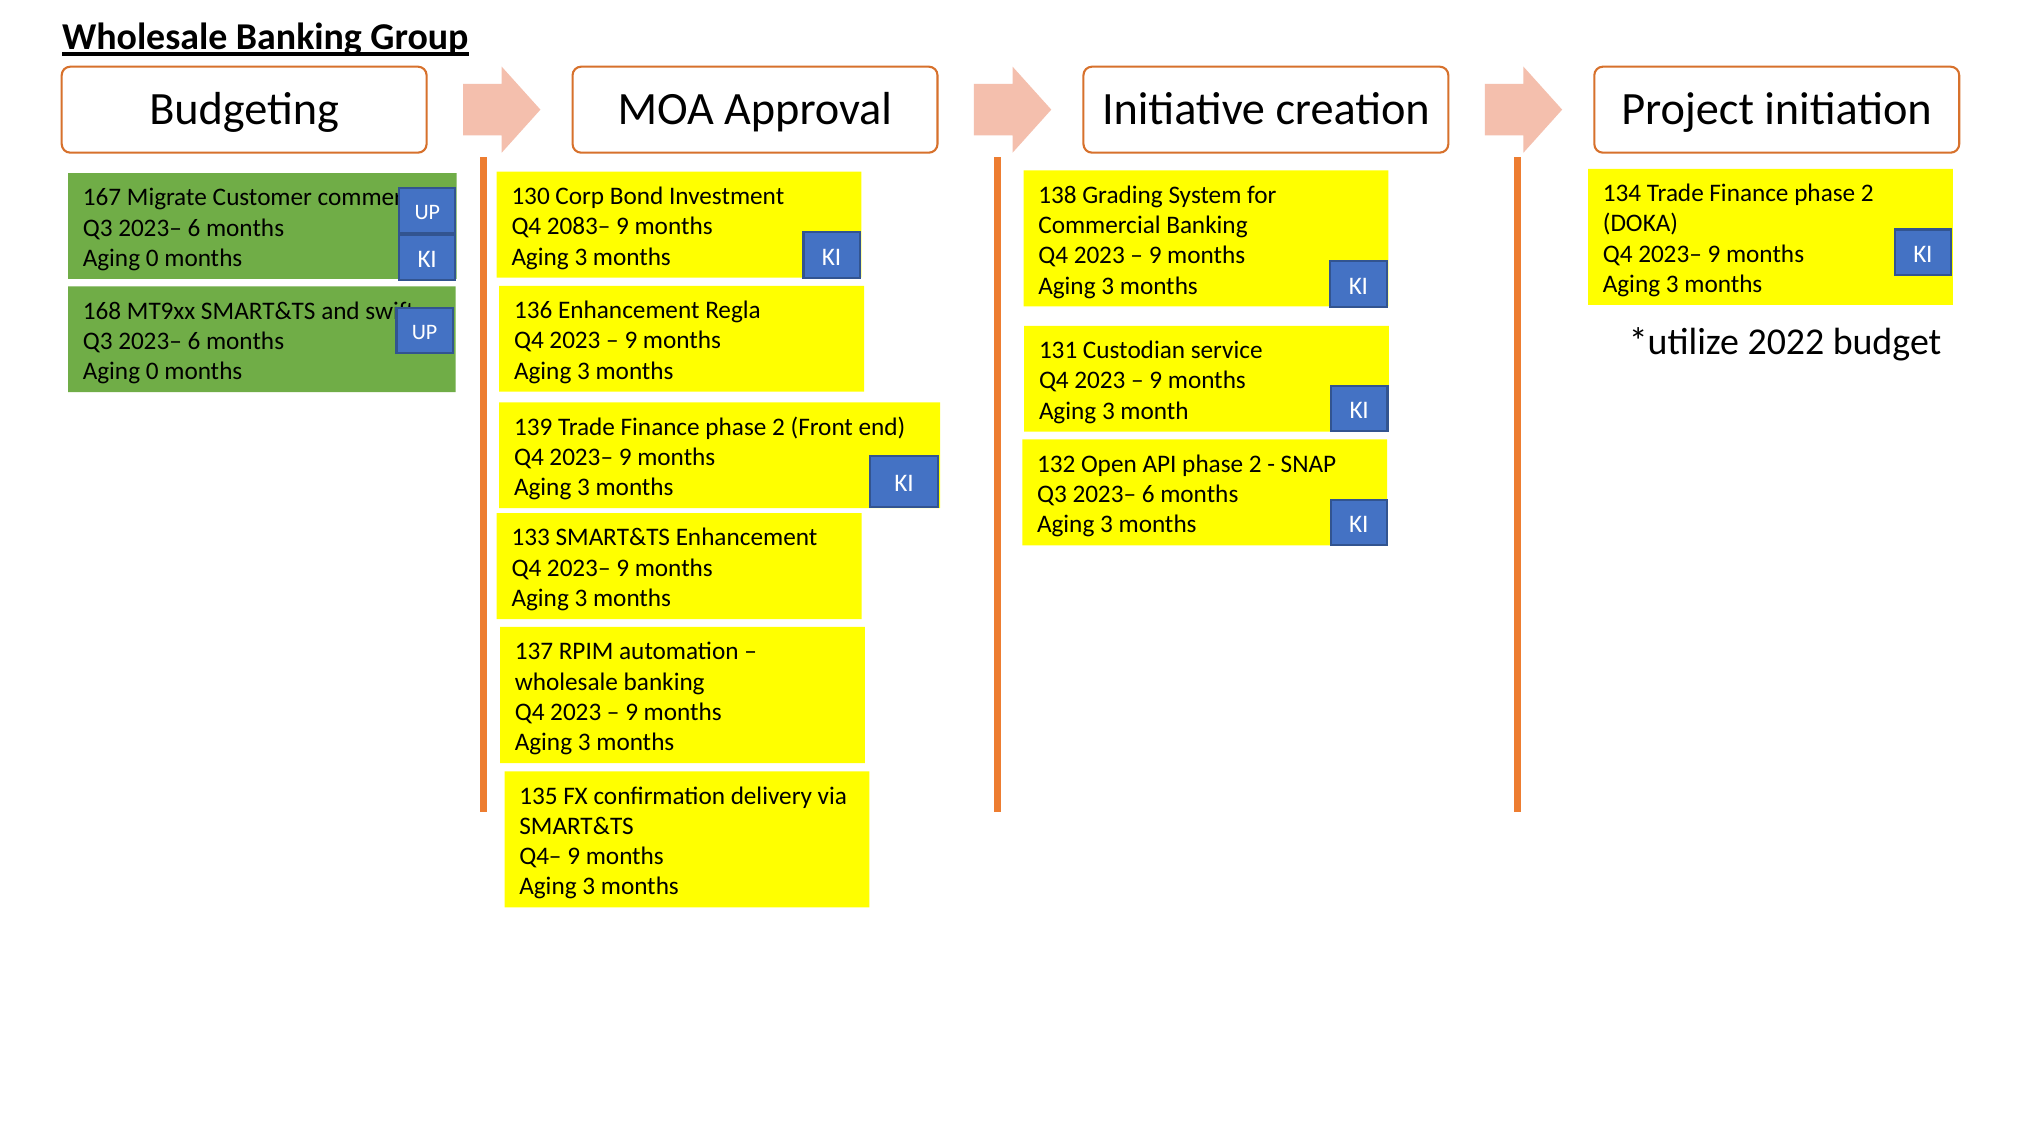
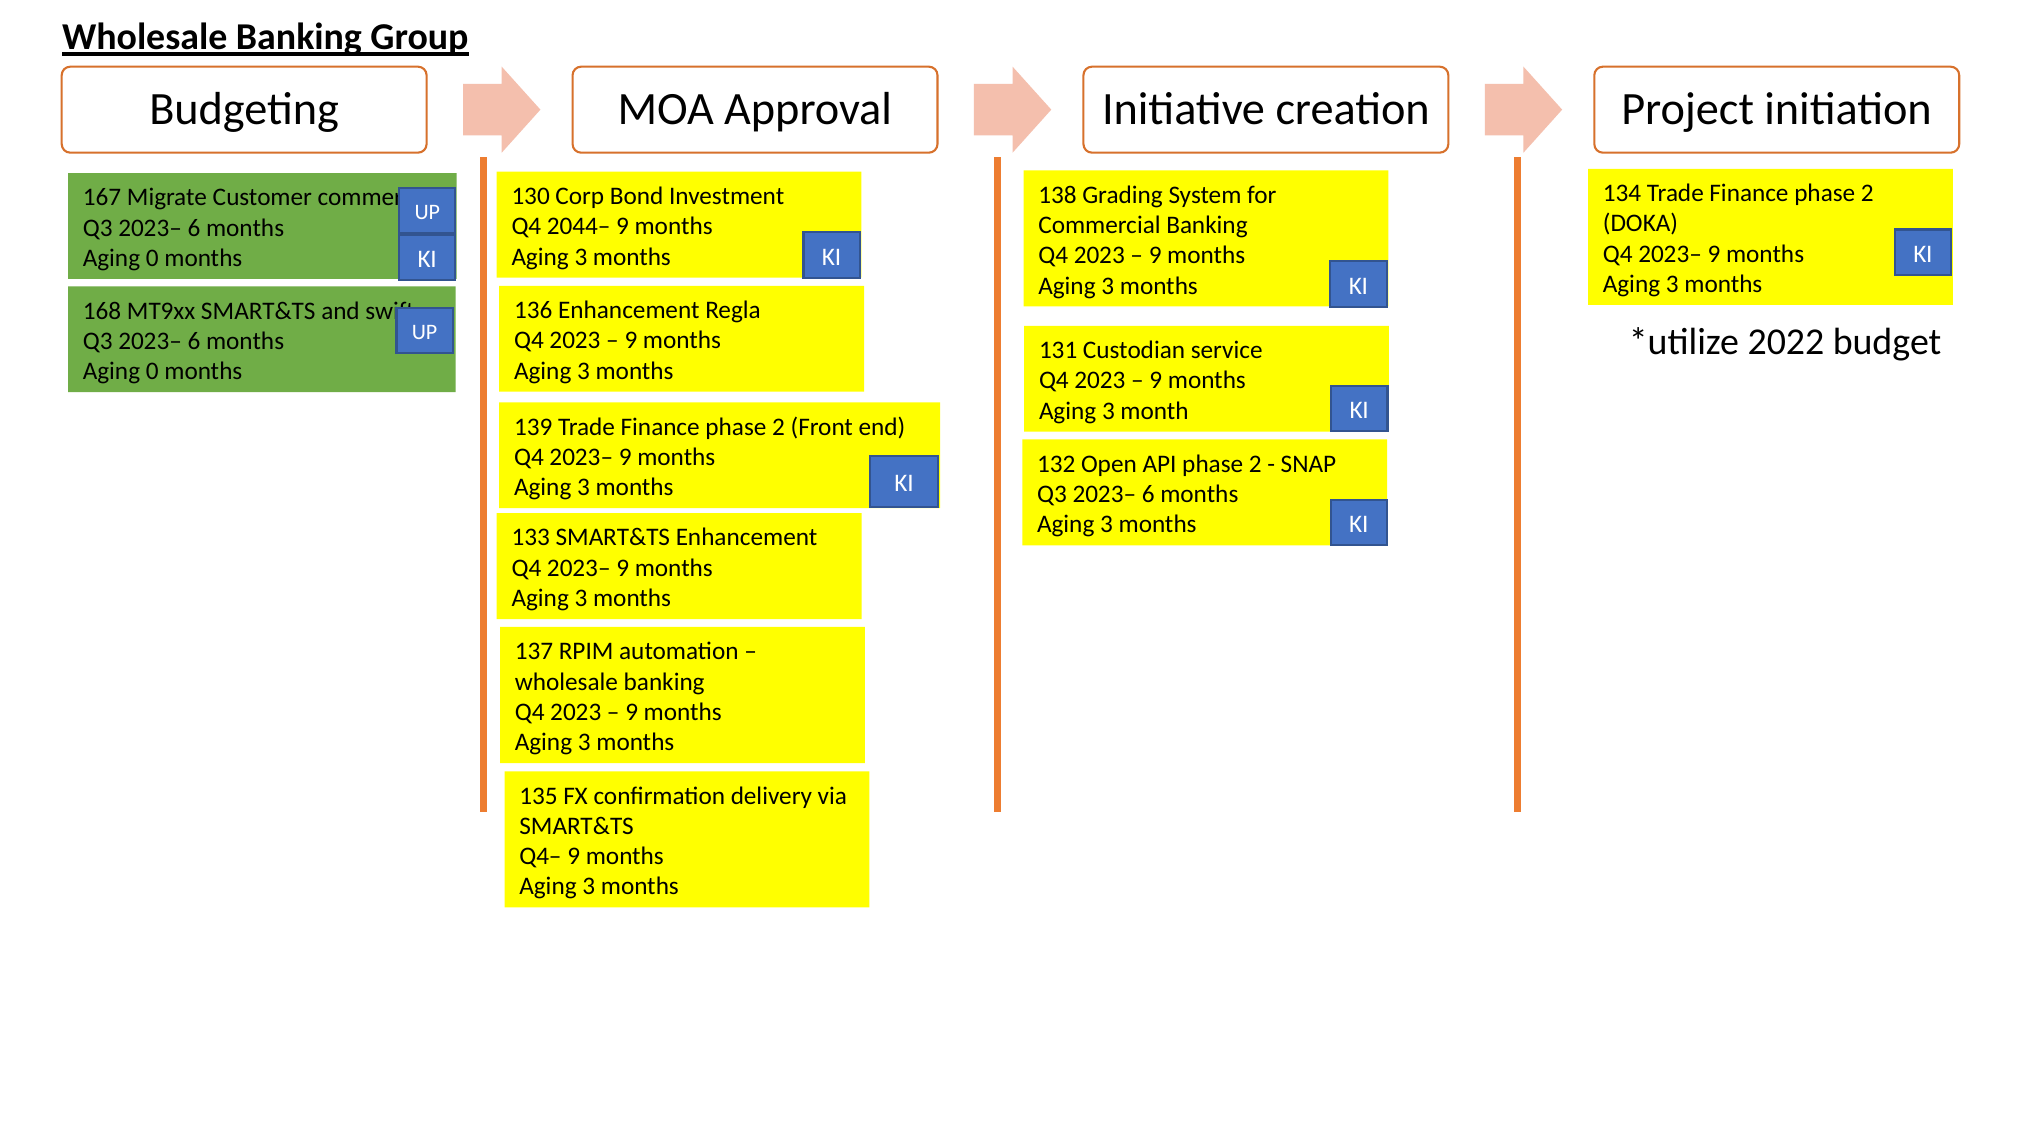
2083–: 2083– -> 2044– (579, 226)
